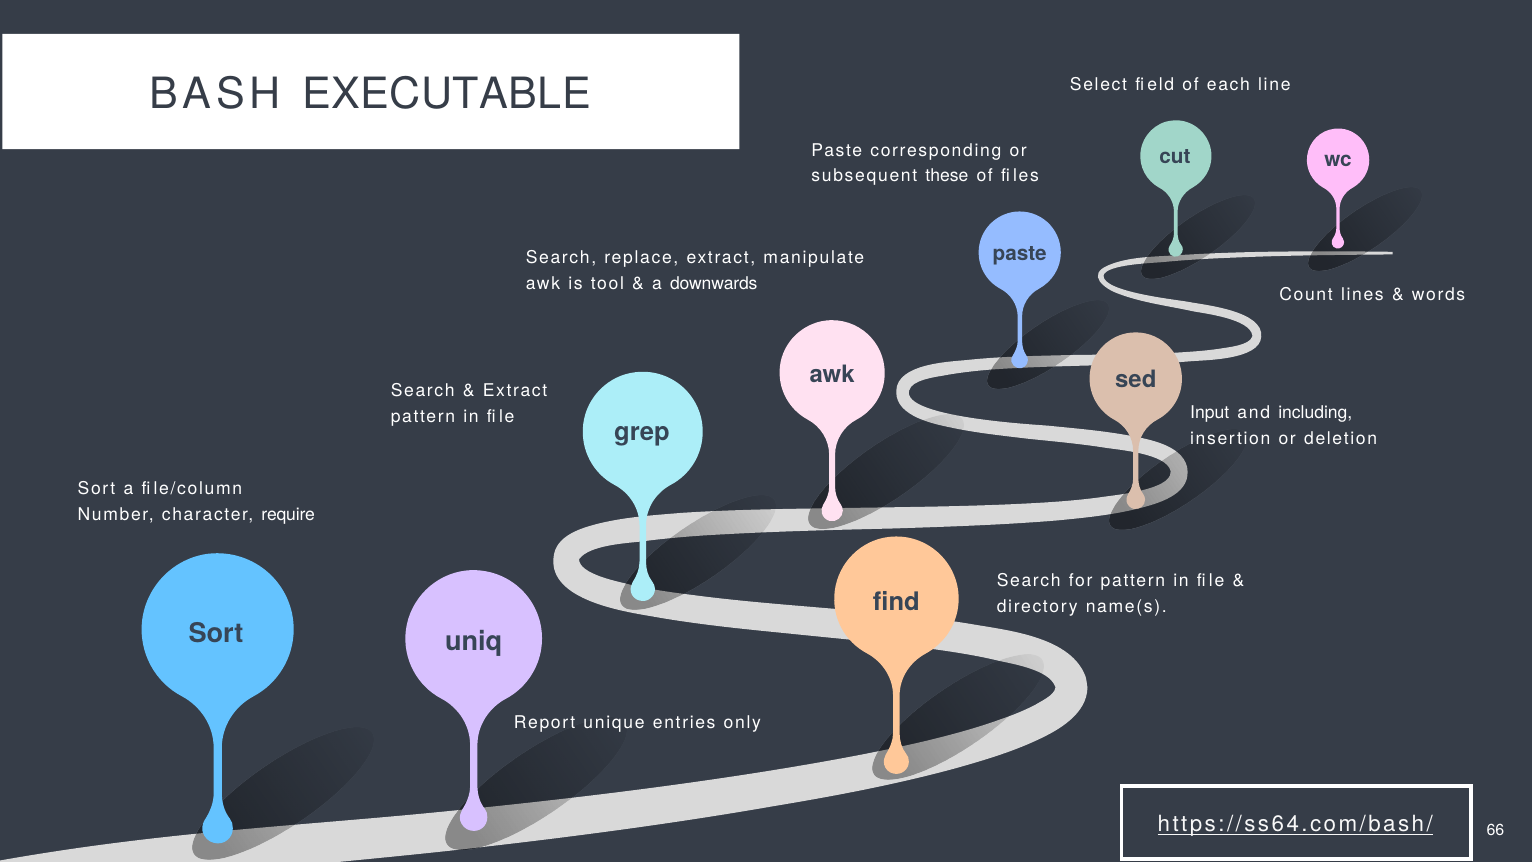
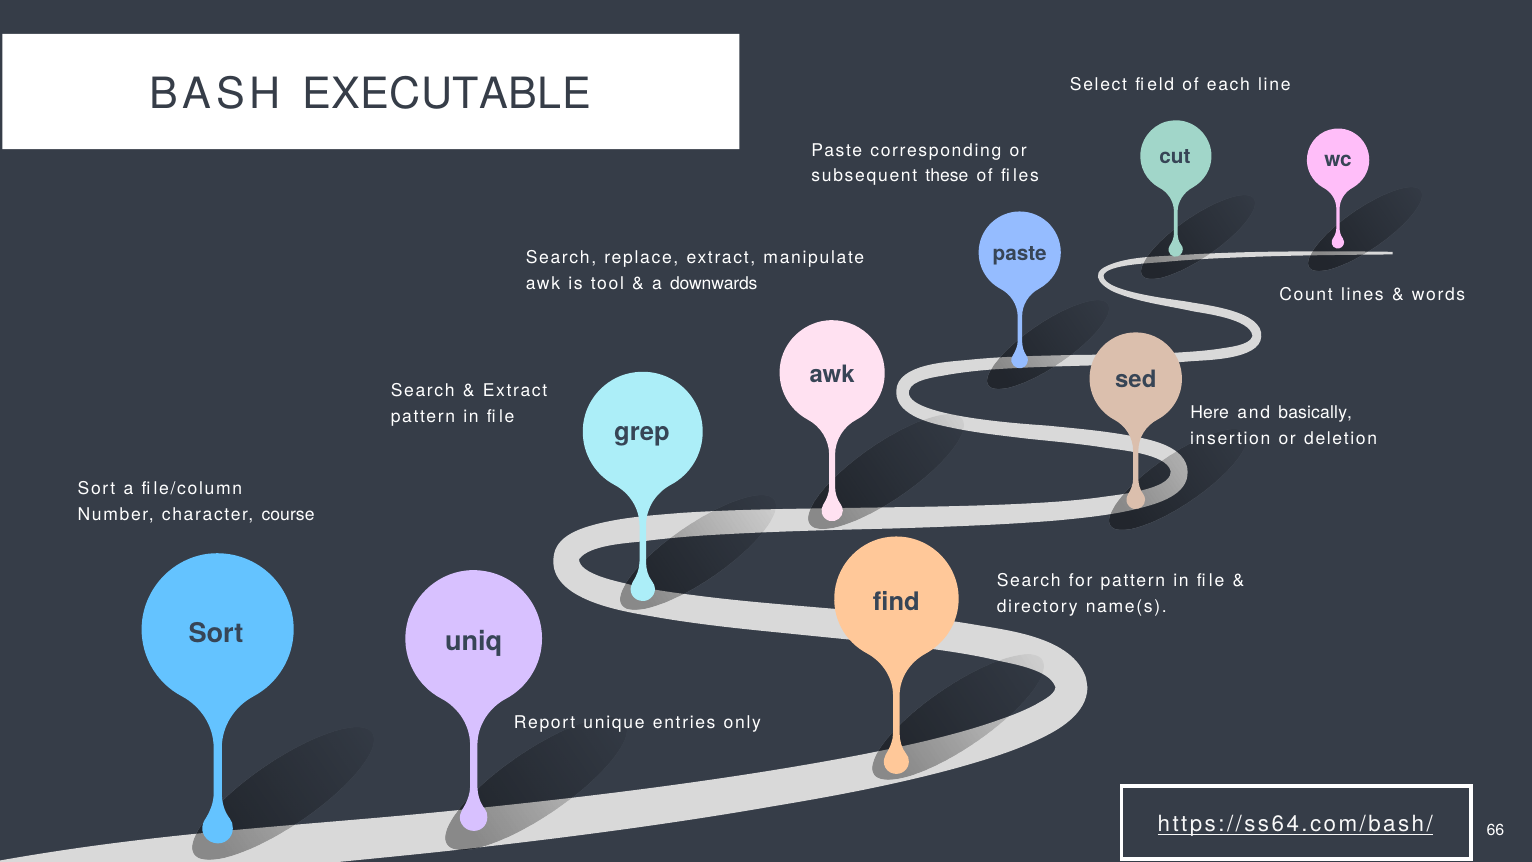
Input: Input -> Here (1210, 413)
including: including -> basically (1315, 413)
require: require -> course (288, 514)
